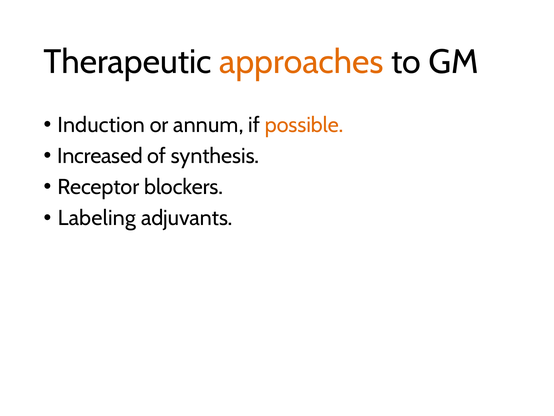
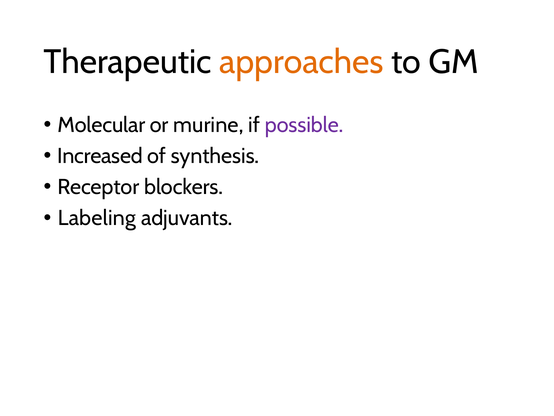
Induction: Induction -> Molecular (101, 125)
annum: annum -> murine (208, 125)
possible colour: orange -> purple (304, 125)
